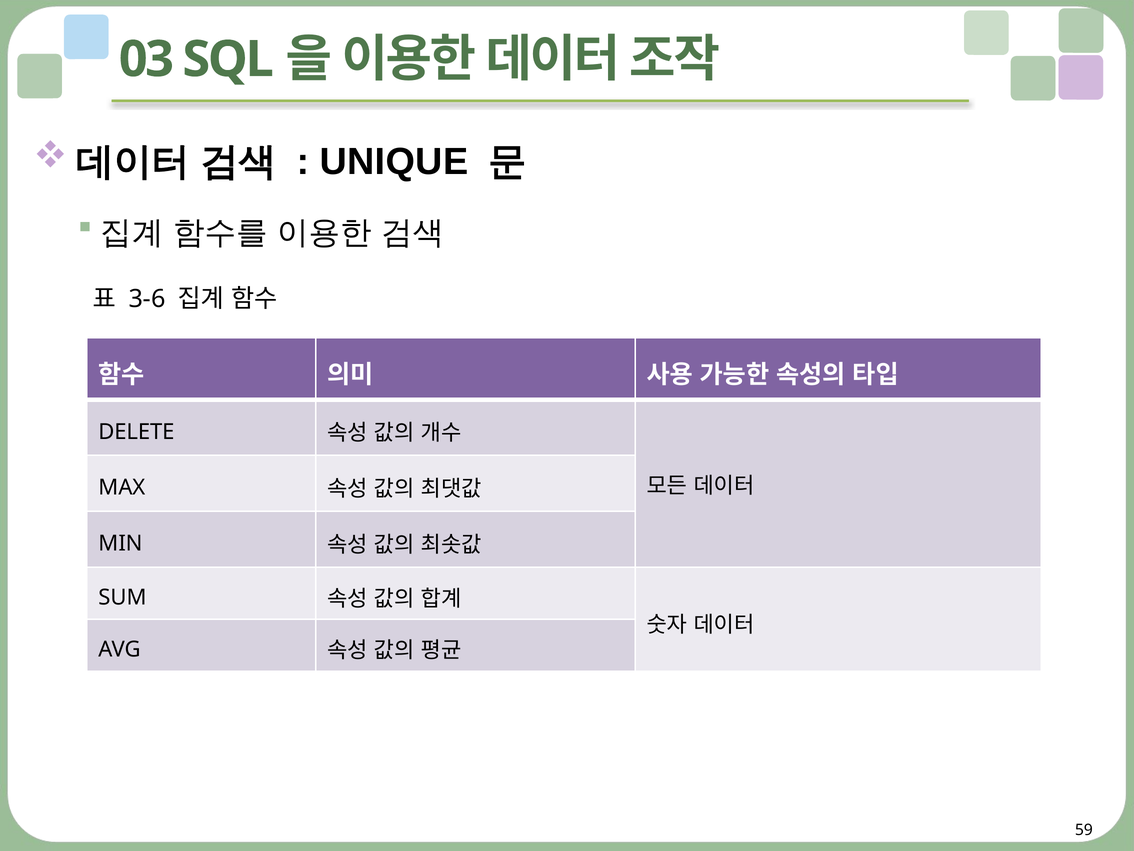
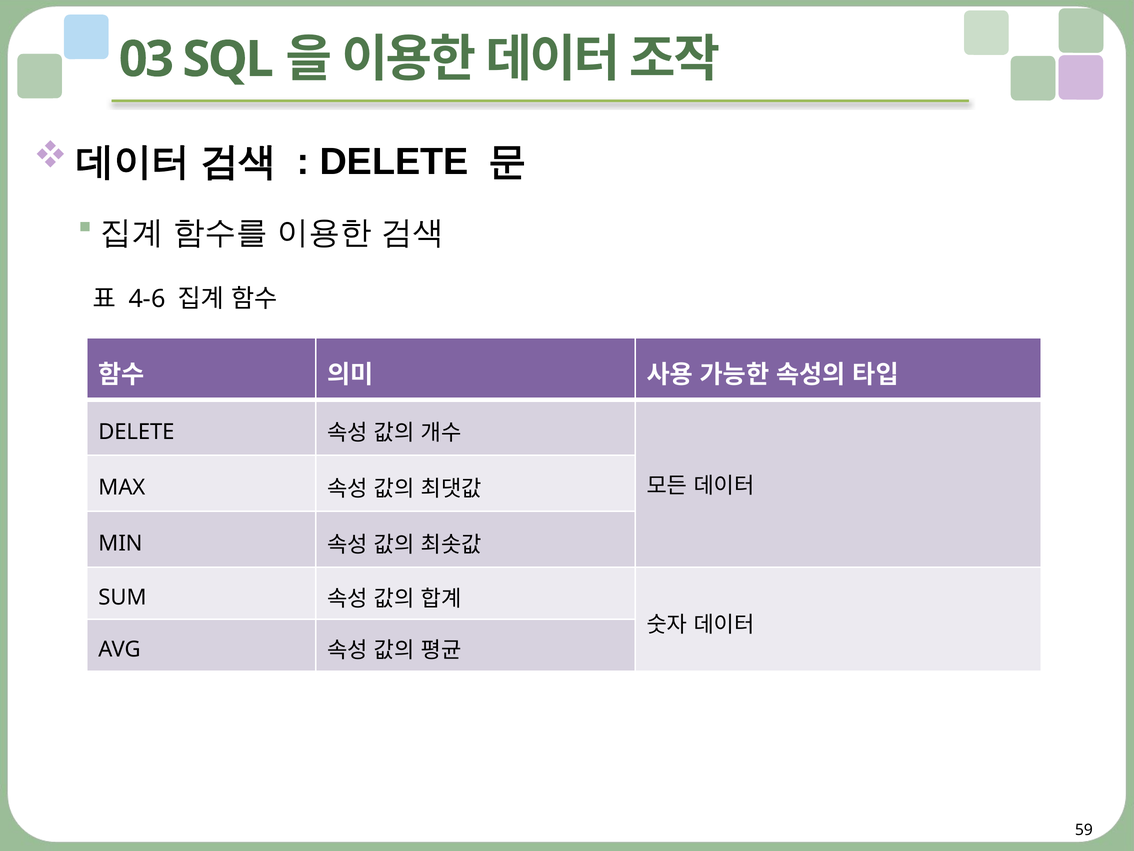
UNIQUE: UNIQUE -> DELETE (394, 162)
3-6: 3-6 -> 4-6 (147, 299)
